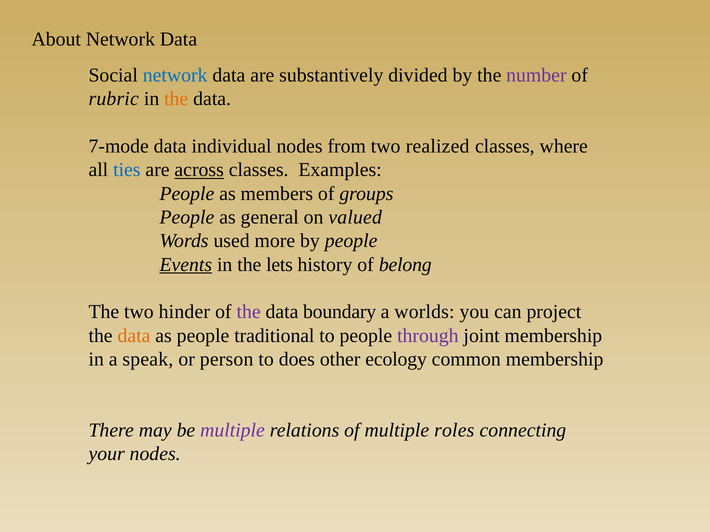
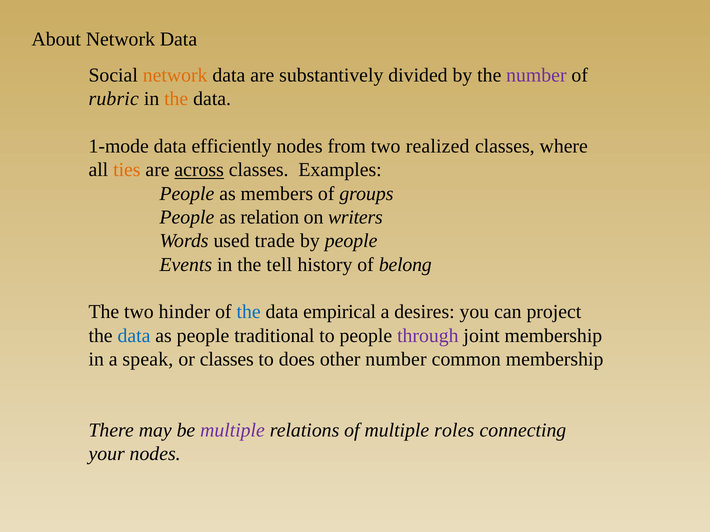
network colour: blue -> orange (175, 75)
7-mode: 7-mode -> 1-mode (119, 146)
individual: individual -> efficiently (232, 146)
ties colour: blue -> orange (127, 170)
general: general -> relation (270, 217)
valued: valued -> writers (355, 217)
more: more -> trade (275, 241)
Events underline: present -> none (186, 265)
lets: lets -> tell (279, 265)
the colour: purple -> blue (249, 312)
boundary: boundary -> empirical (340, 312)
worlds: worlds -> desires (425, 312)
data colour: orange -> blue (134, 336)
or person: person -> classes (227, 360)
other ecology: ecology -> number (396, 360)
